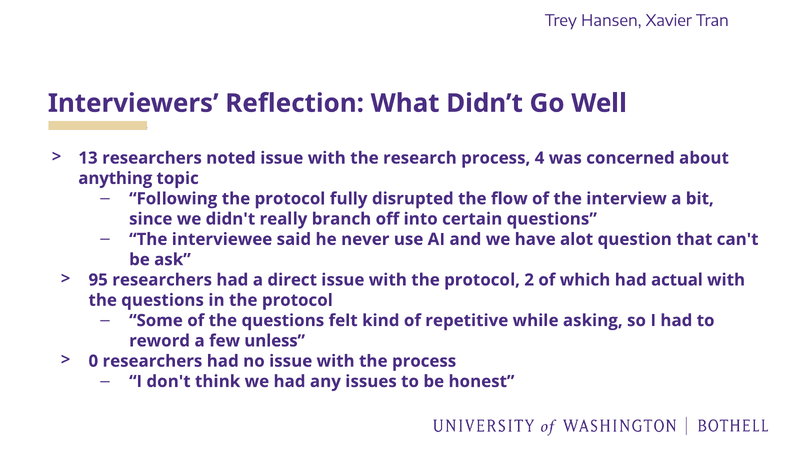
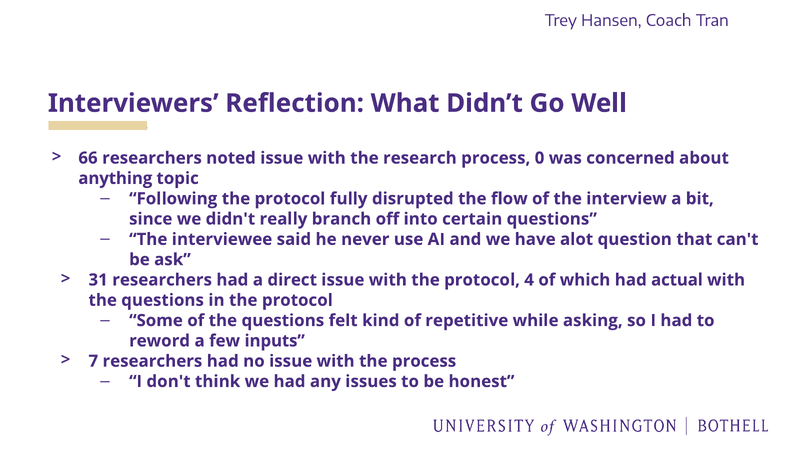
Xavier: Xavier -> Coach (669, 21)
13: 13 -> 66 (88, 158)
4: 4 -> 0 (540, 158)
95: 95 -> 31 (98, 280)
2: 2 -> 4 (529, 280)
unless: unless -> inputs (275, 341)
0: 0 -> 7 (93, 361)
